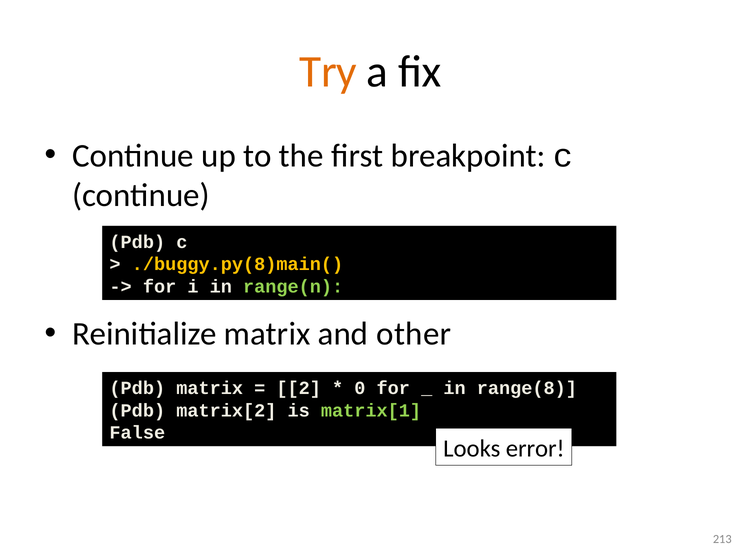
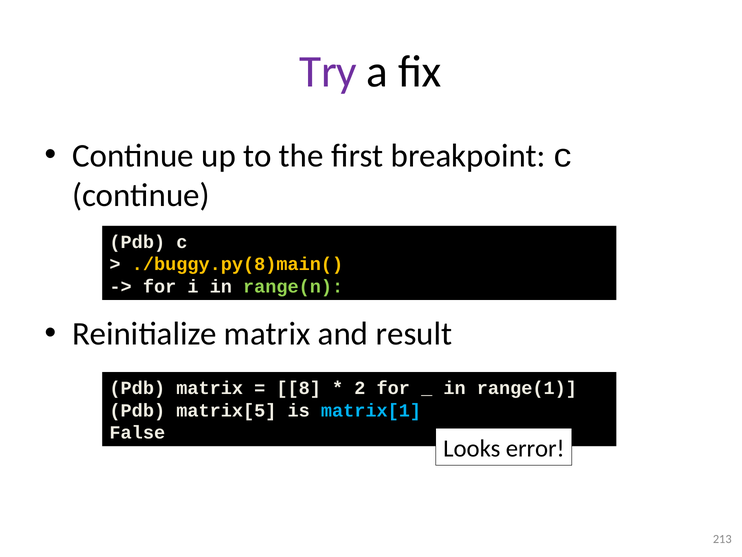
Try colour: orange -> purple (328, 72)
other: other -> result (414, 334)
2: 2 -> 8 (299, 388)
0: 0 -> 2 (360, 388)
range(8: range(8 -> range(1 (527, 388)
matrix[2: matrix[2 -> matrix[5 (226, 410)
matrix[1 colour: light green -> light blue (371, 410)
